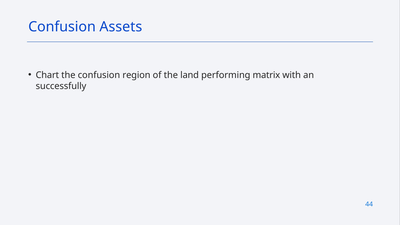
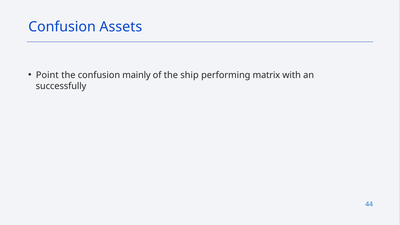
Chart: Chart -> Point (47, 75)
region: region -> mainly (136, 75)
land: land -> ship (190, 75)
